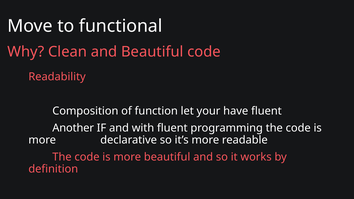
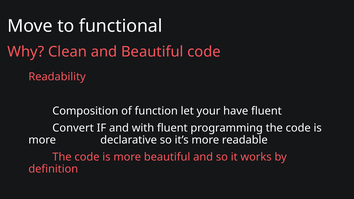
Another: Another -> Convert (73, 128)
